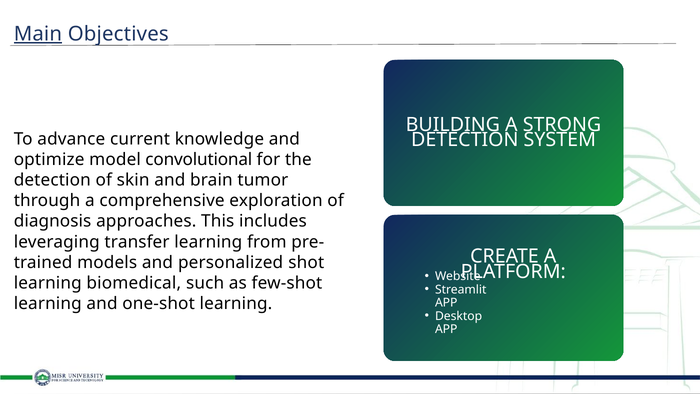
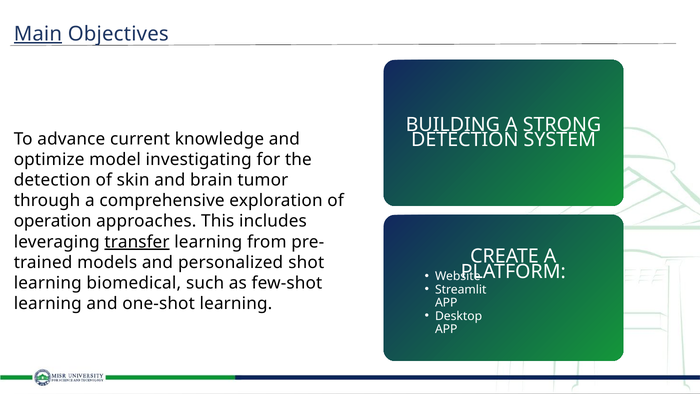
convolutional: convolutional -> investigating (199, 159)
diagnosis: diagnosis -> operation (53, 221)
transfer underline: none -> present (137, 242)
